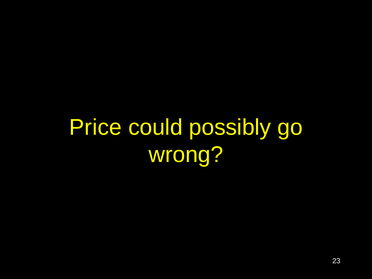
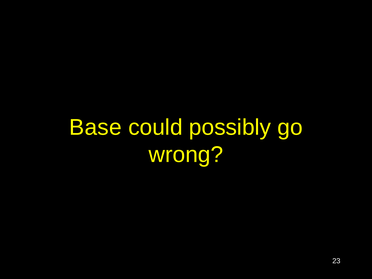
Price: Price -> Base (95, 127)
